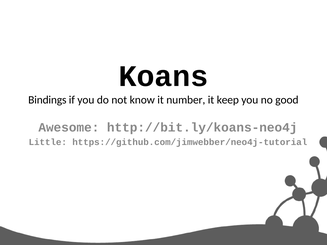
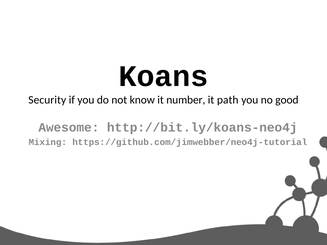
Bindings: Bindings -> Security (47, 100)
keep: keep -> path (228, 100)
Little: Little -> Mixing (48, 142)
